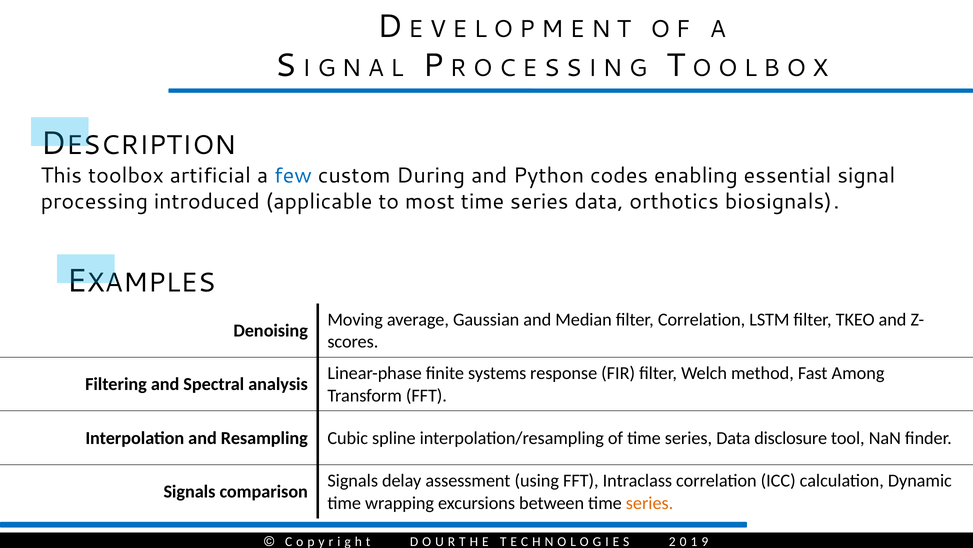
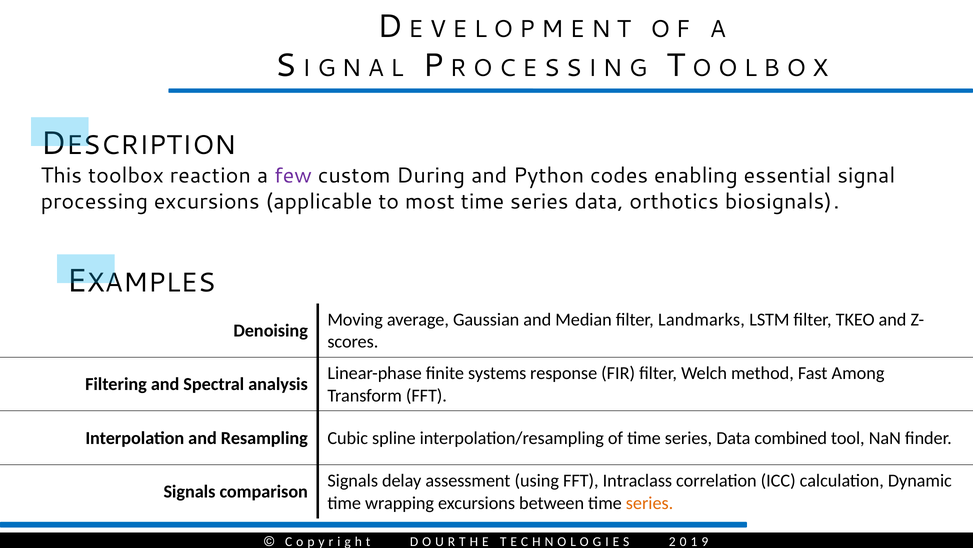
artificial: artificial -> reaction (210, 175)
few colour: blue -> purple (293, 175)
processing introduced: introduced -> excursions (207, 201)
filter Correlation: Correlation -> Landmarks (701, 319)
disclosure: disclosure -> combined (791, 437)
